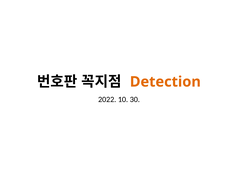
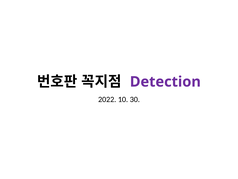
Detection colour: orange -> purple (165, 82)
